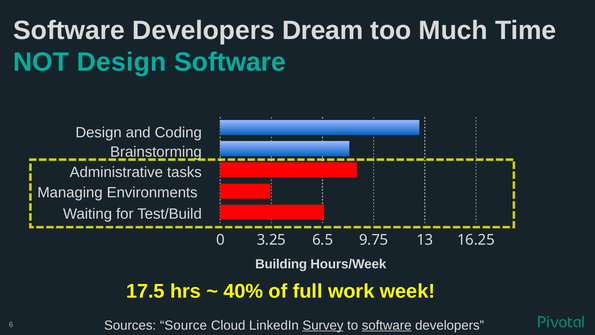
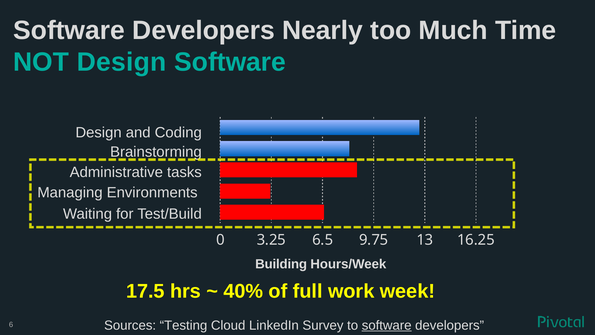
Dream: Dream -> Nearly (323, 30)
Source: Source -> Testing (184, 325)
Survey underline: present -> none (323, 325)
